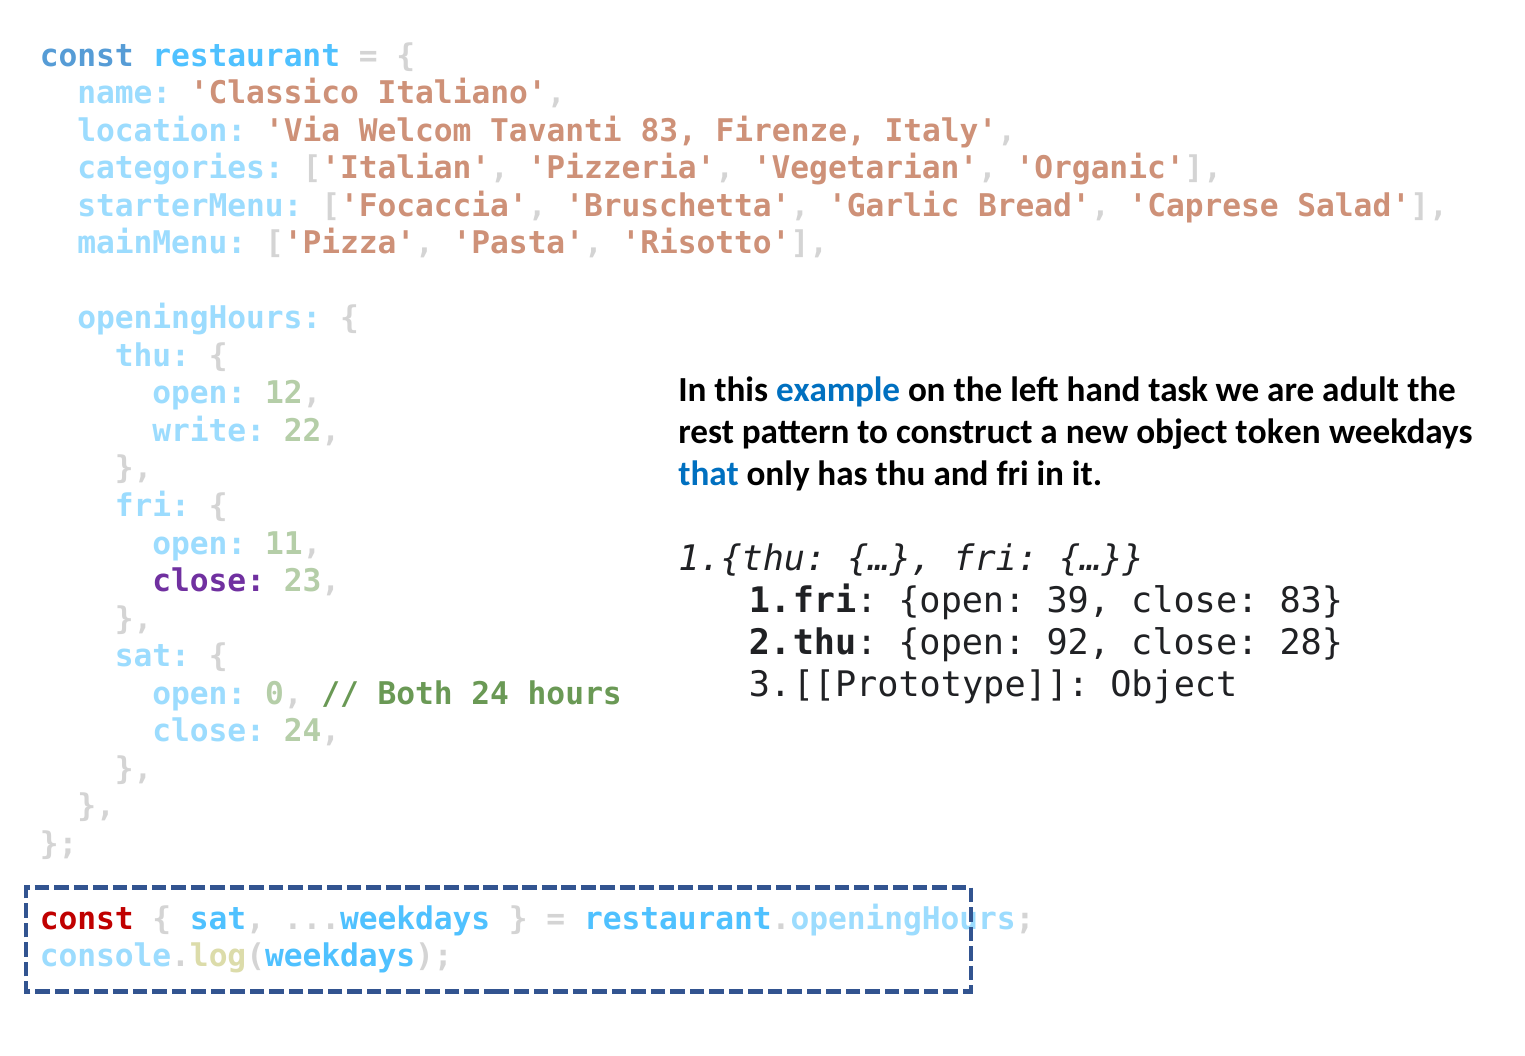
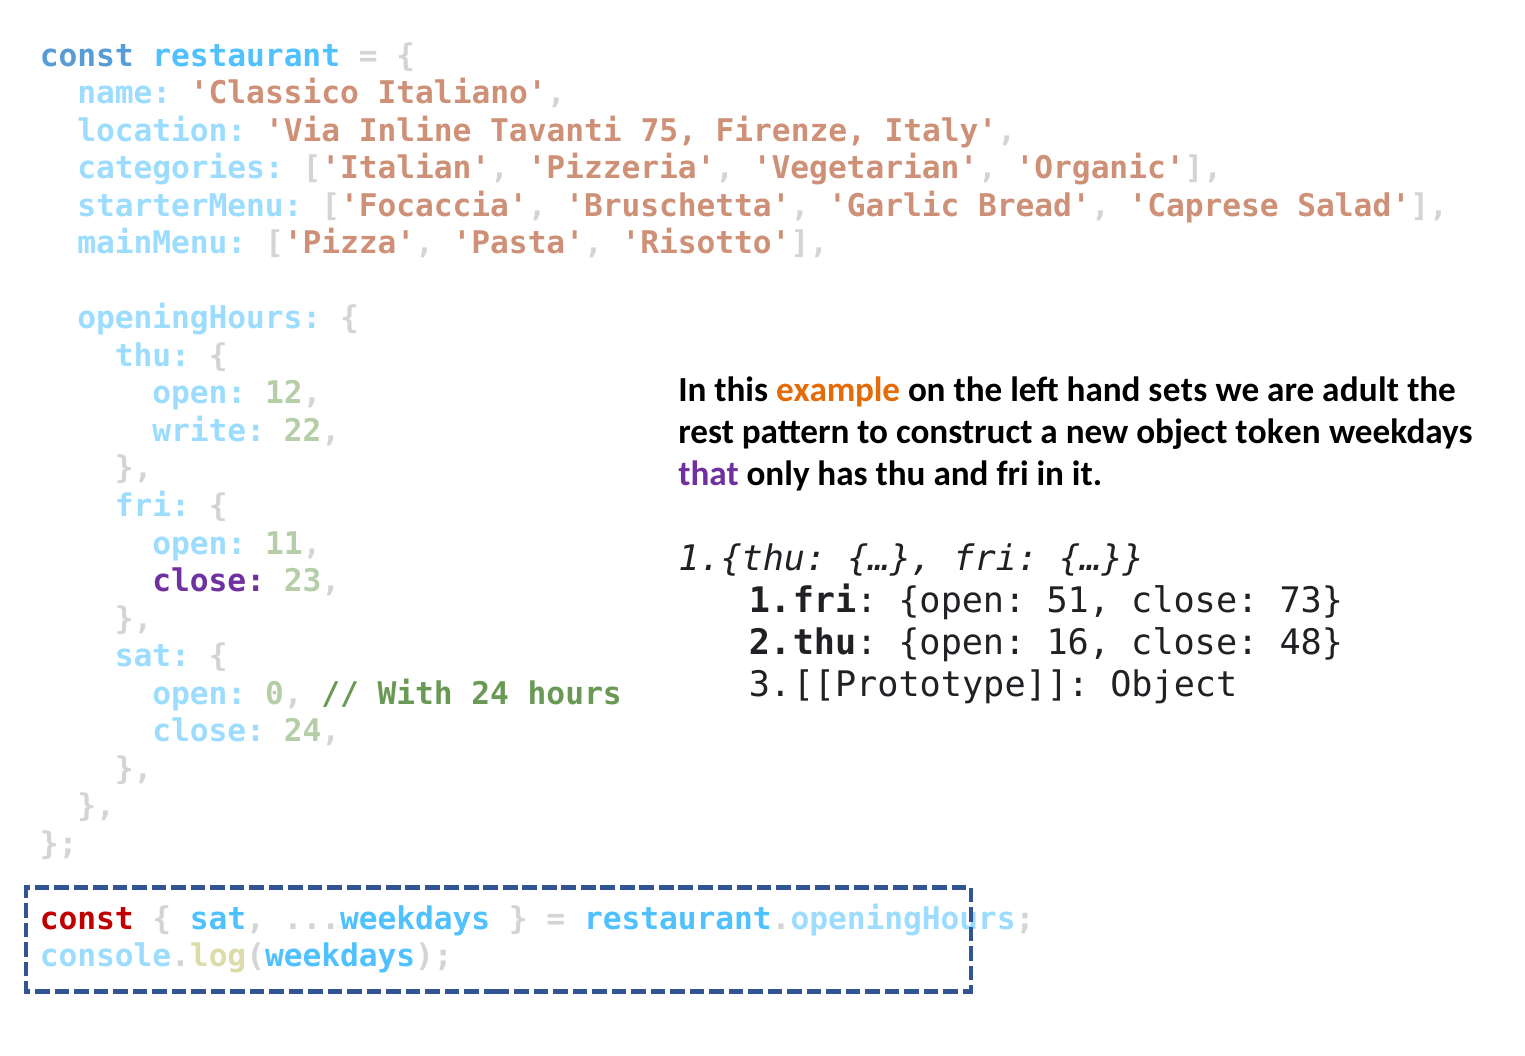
Welcom: Welcom -> Inline (415, 131)
Tavanti 83: 83 -> 75 (669, 131)
example colour: blue -> orange (838, 390)
task: task -> sets (1178, 390)
that colour: blue -> purple (709, 474)
39: 39 -> 51 (1078, 601)
close 83: 83 -> 73 (1311, 601)
92: 92 -> 16 (1078, 643)
28: 28 -> 48 (1311, 643)
Both: Both -> With (415, 694)
